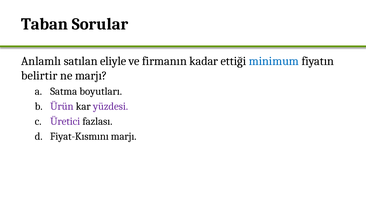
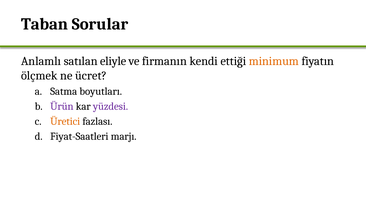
kadar: kadar -> kendi (204, 61)
minimum colour: blue -> orange (274, 61)
belirtir: belirtir -> ölçmek (39, 76)
ne marjı: marjı -> ücret (91, 76)
Üretici colour: purple -> orange (65, 121)
Fiyat-Kısmını: Fiyat-Kısmını -> Fiyat-Saatleri (79, 136)
